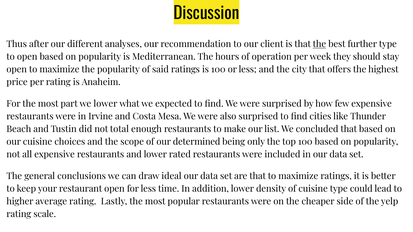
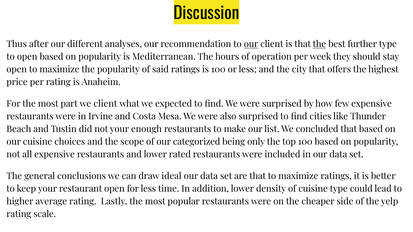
our underline: none -> present (251, 44)
we lower: lower -> client (105, 104)
not total: total -> your (119, 129)
determined: determined -> categorized (197, 142)
